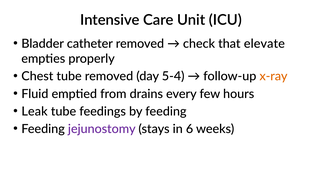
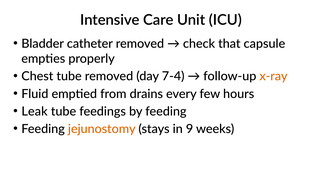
elevate: elevate -> capsule (264, 44)
5-4: 5-4 -> 7-4 (173, 77)
jejunostomy colour: purple -> orange (102, 129)
6: 6 -> 9 (190, 129)
